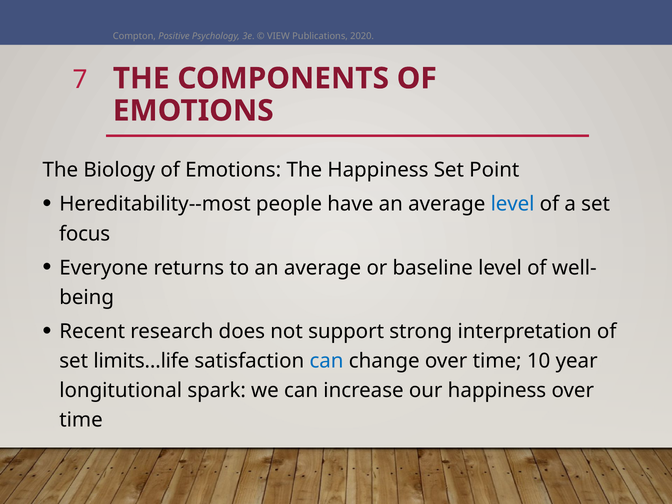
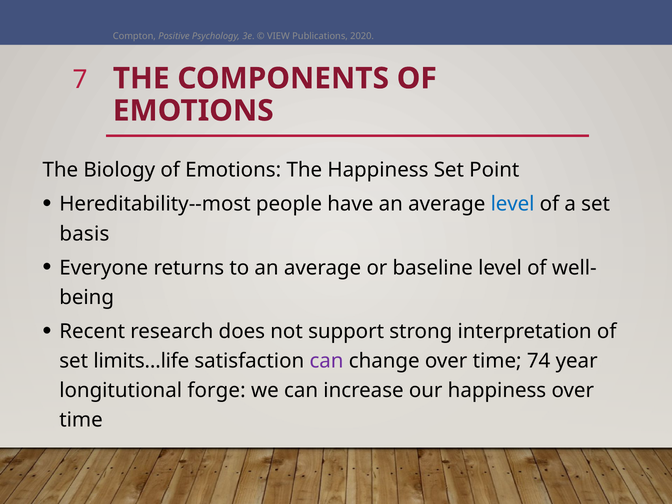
focus: focus -> basis (84, 234)
can colour: blue -> purple (327, 361)
10: 10 -> 74 (539, 361)
spark: spark -> forge (217, 390)
